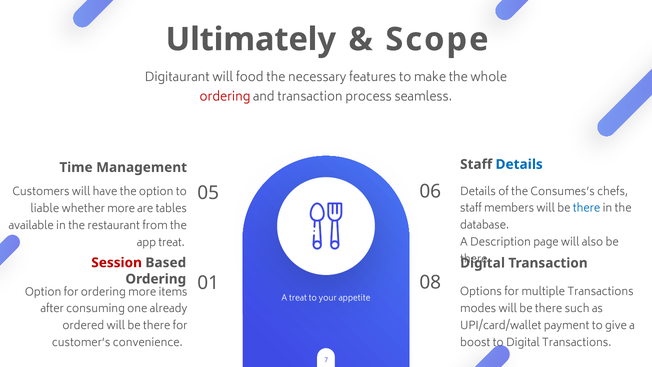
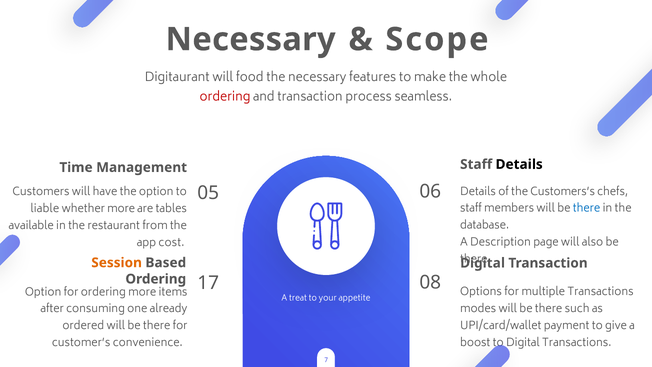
Ultimately: Ultimately -> Necessary (251, 39)
Details colour: blue -> black (519, 164)
Consumes’s: Consumes’s -> Customers’s (563, 191)
app treat: treat -> cost (171, 242)
Session colour: red -> orange (117, 263)
01: 01 -> 17 (208, 283)
